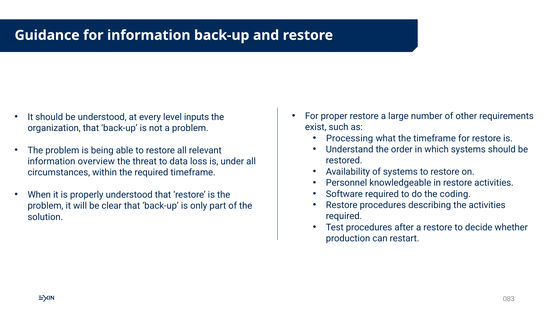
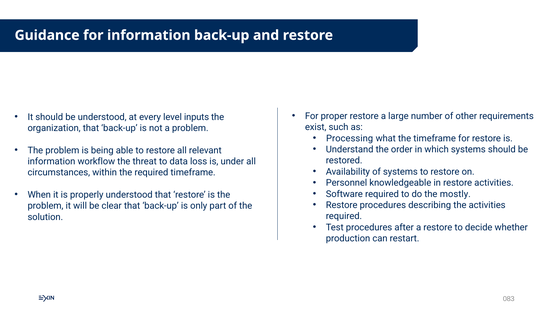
overview: overview -> workflow (96, 162)
coding: coding -> mostly (455, 194)
